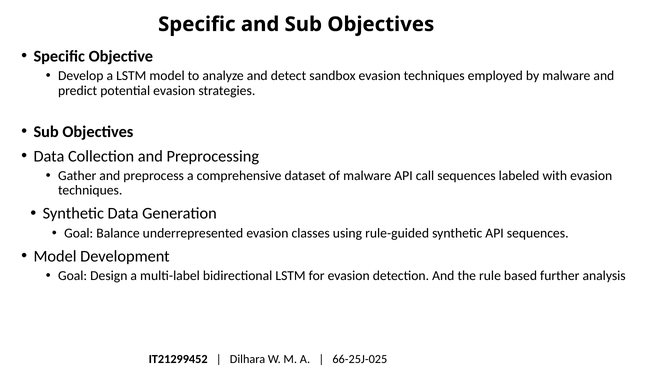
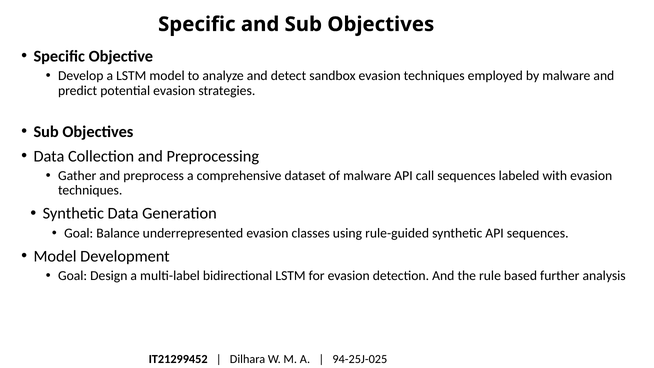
66-25J-025: 66-25J-025 -> 94-25J-025 (360, 359)
